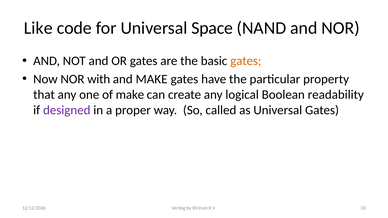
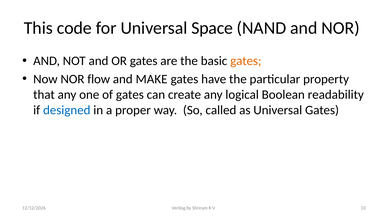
Like: Like -> This (38, 28)
with: with -> flow (99, 79)
of make: make -> gates (130, 95)
designed colour: purple -> blue (67, 110)
